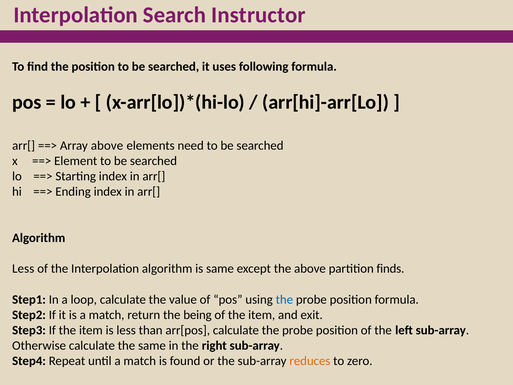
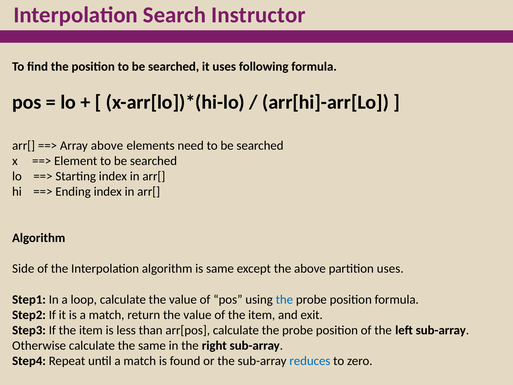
Less: Less -> Side (23, 268)
partition finds: finds -> uses (390, 268)
return the being: being -> value (197, 315)
reduces colour: orange -> blue (310, 361)
